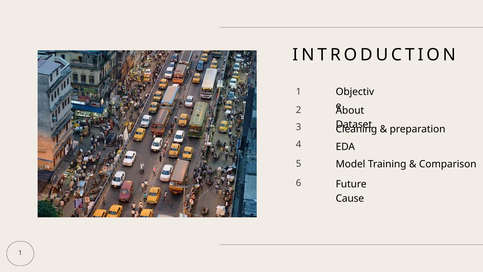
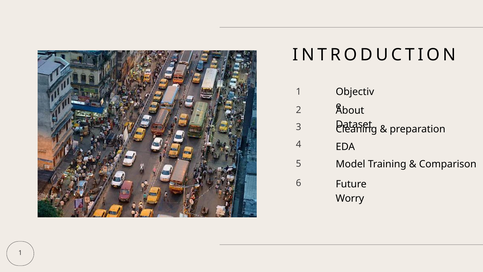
Cause: Cause -> Worry (350, 198)
